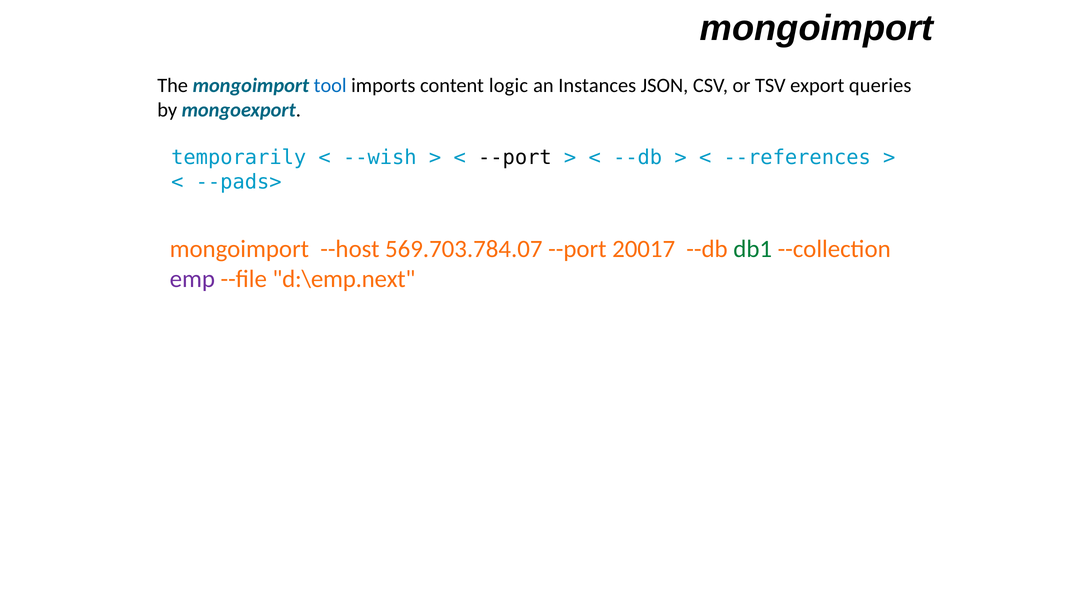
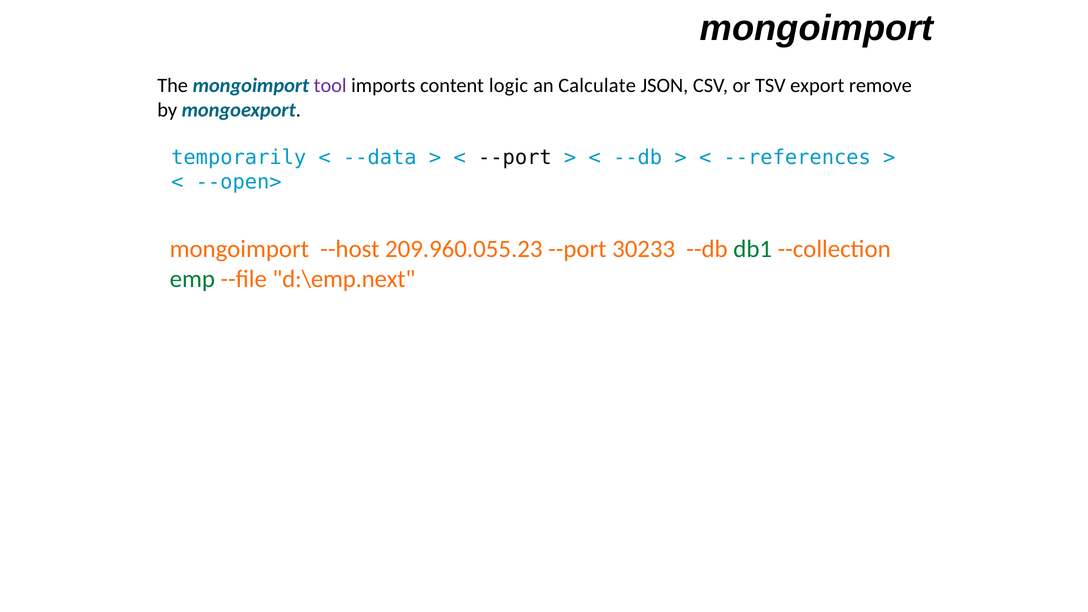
tool colour: blue -> purple (330, 86)
Instances: Instances -> Calculate (597, 86)
queries: queries -> remove (880, 86)
--wish: --wish -> --data (380, 157)
--pads>: --pads> -> --open> (239, 182)
569.703.784.07: 569.703.784.07 -> 209.960.055.23 (464, 249)
20017: 20017 -> 30233 (644, 249)
emp colour: purple -> green (192, 279)
